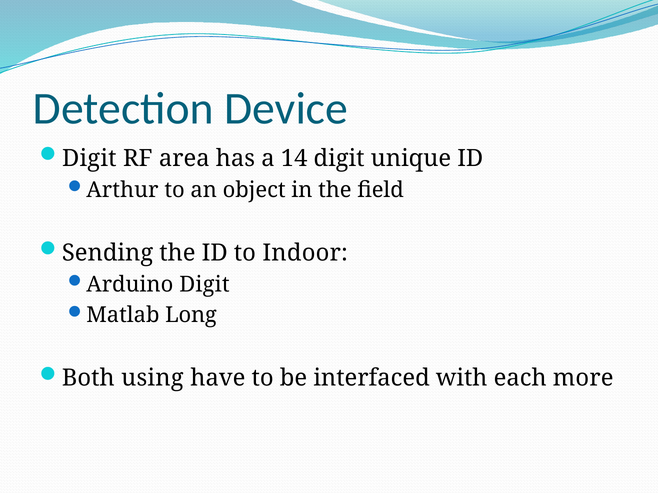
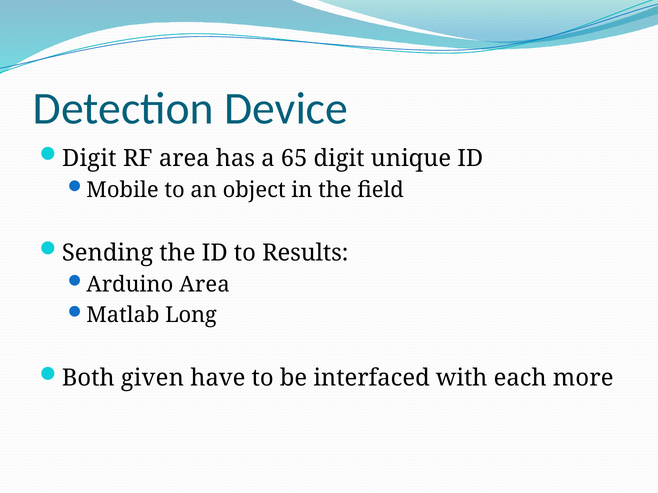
14: 14 -> 65 (294, 158)
Arthur: Arthur -> Mobile (122, 190)
Indoor: Indoor -> Results (305, 253)
Arduino Digit: Digit -> Area (204, 285)
using: using -> given (152, 378)
